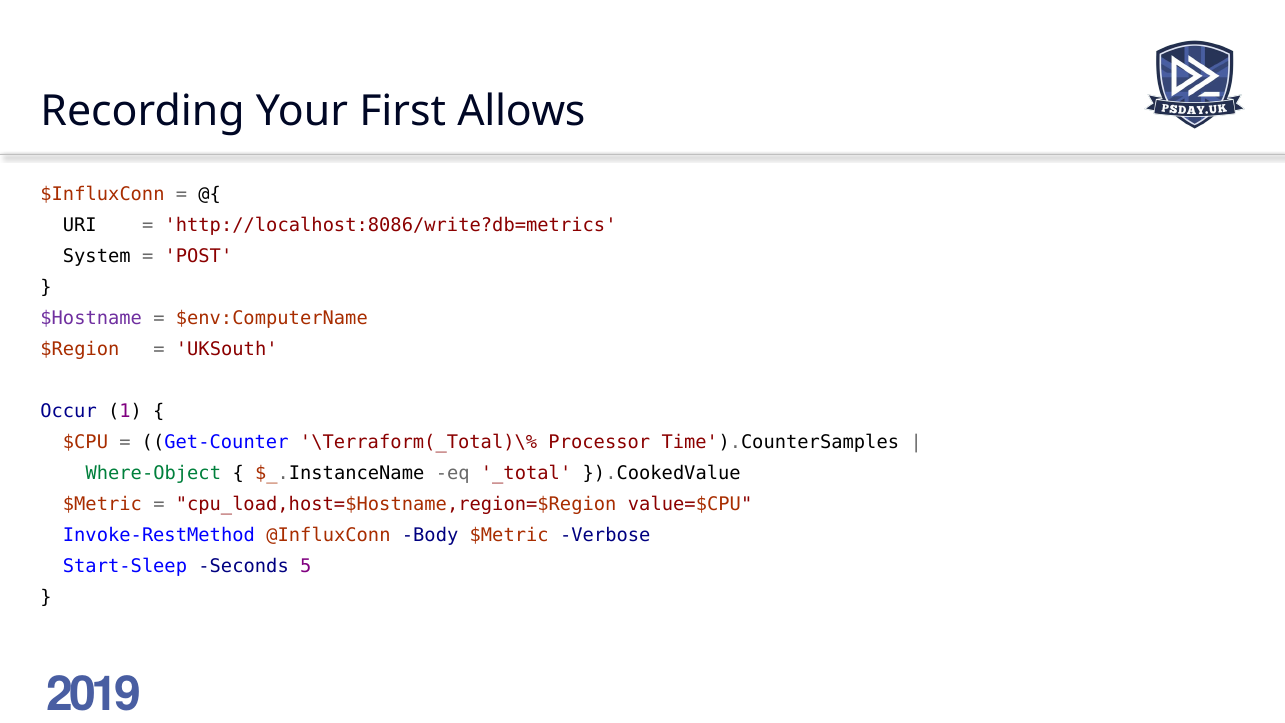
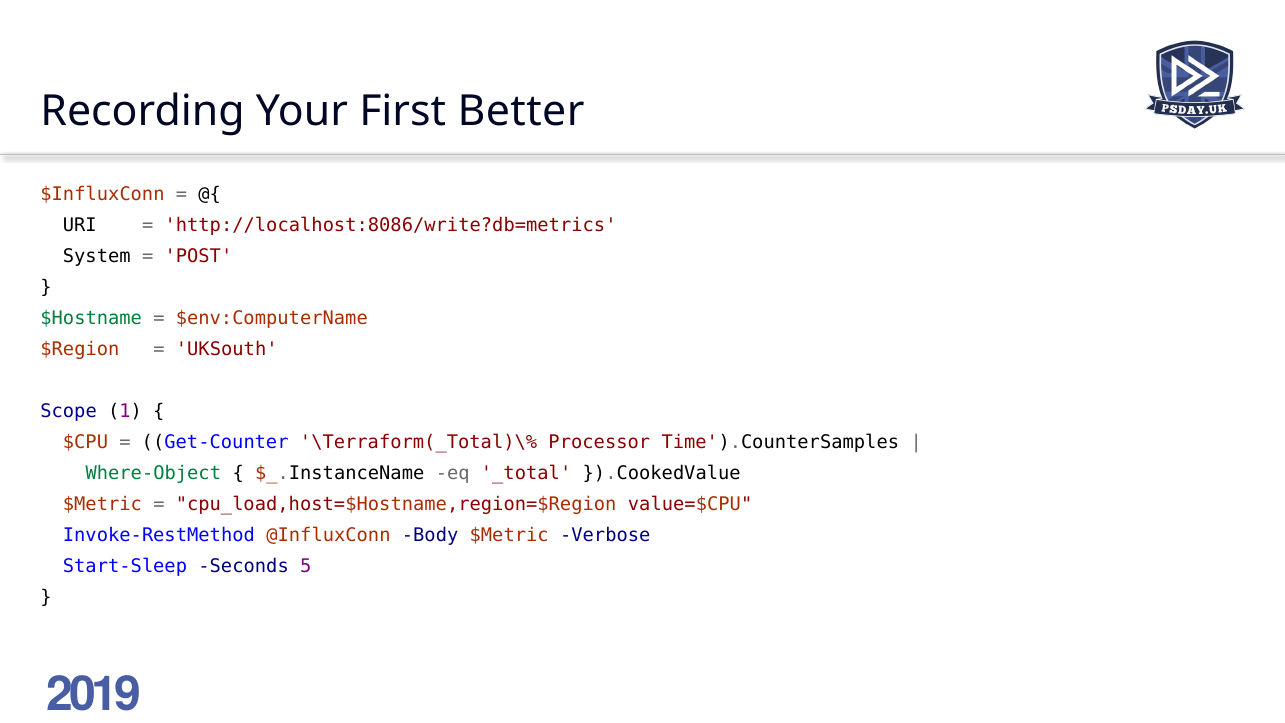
Allows: Allows -> Better (521, 111)
$Hostname colour: purple -> green (91, 318)
Occur: Occur -> Scope (69, 411)
